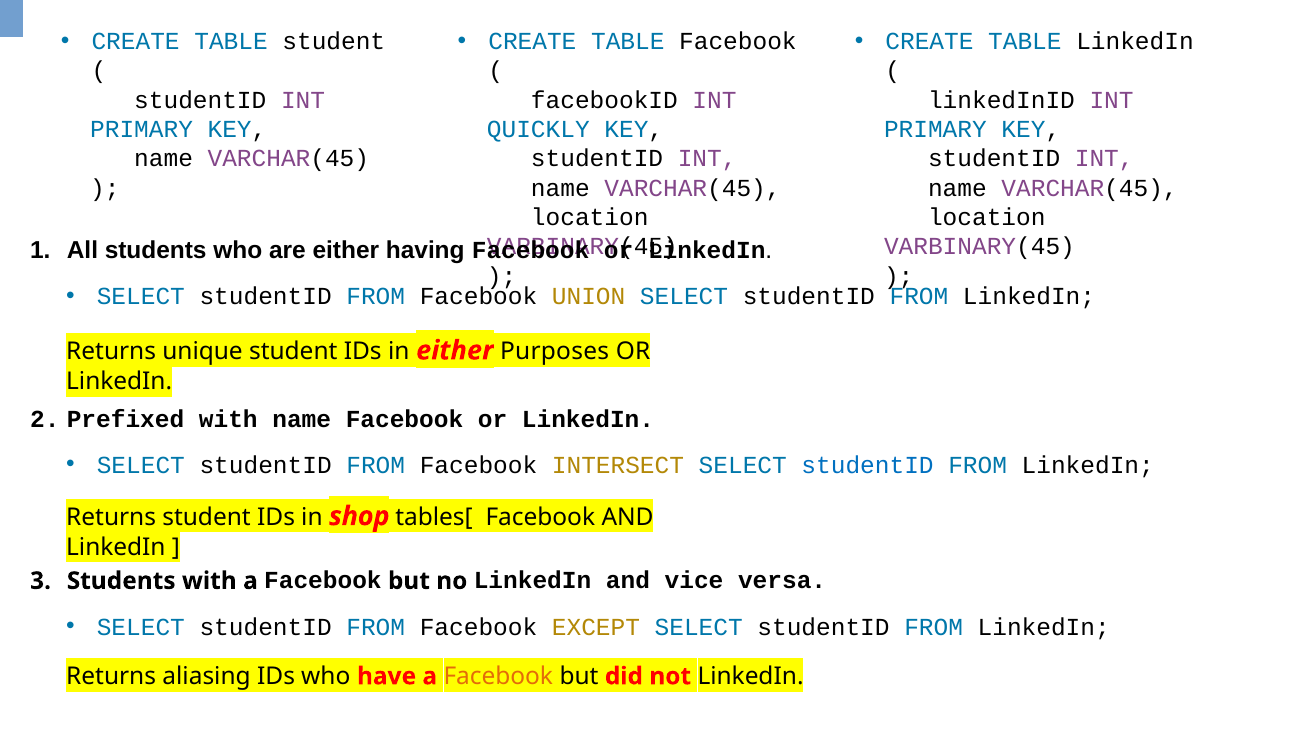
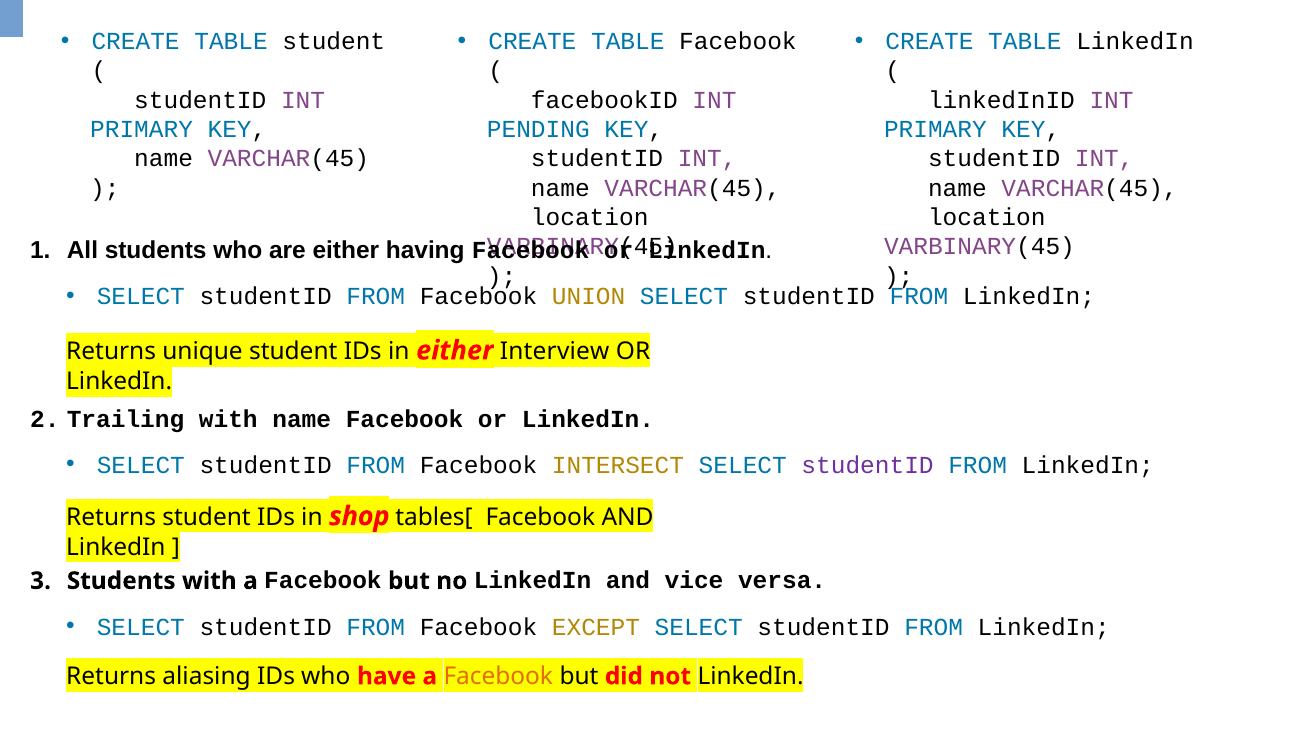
QUICKLY: QUICKLY -> PENDING (538, 129)
Purposes: Purposes -> Interview (555, 351)
Prefixed: Prefixed -> Trailing (126, 419)
studentID colour: blue -> purple (868, 465)
